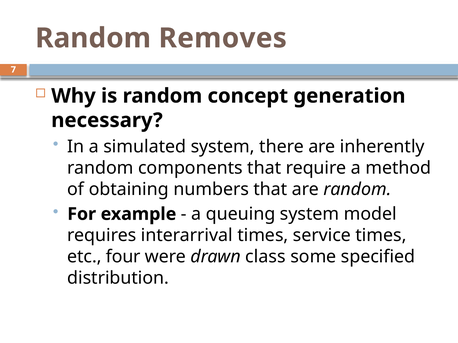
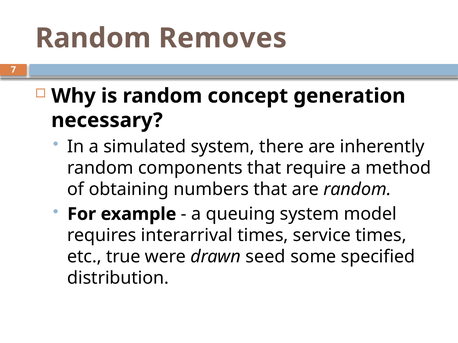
four: four -> true (123, 257)
class: class -> seed (265, 257)
